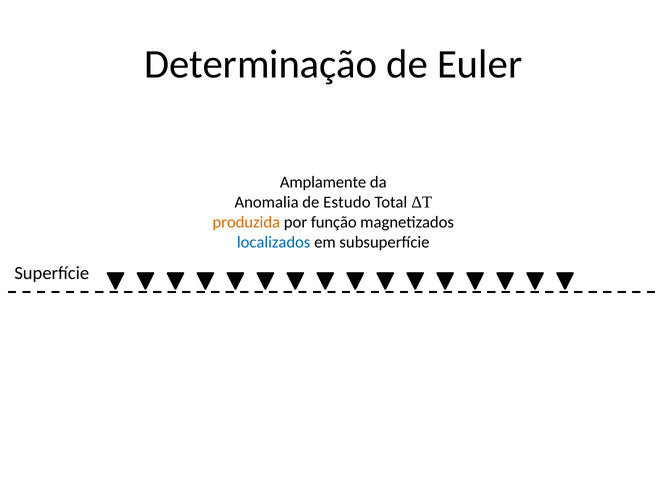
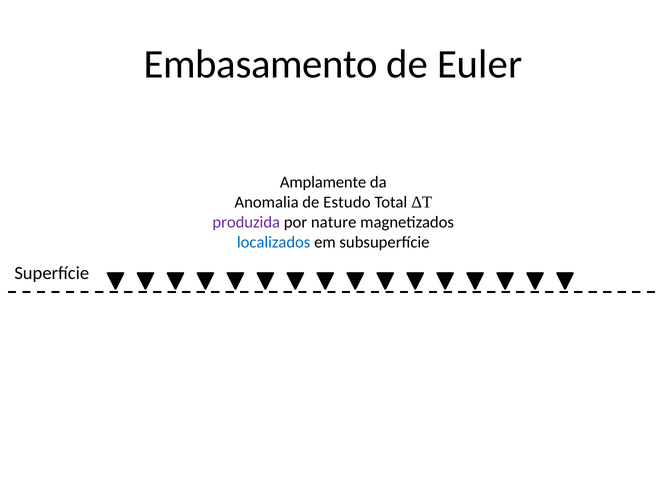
Determinação: Determinação -> Embasamento (261, 65)
produzida colour: orange -> purple (246, 222)
função: função -> nature (334, 222)
